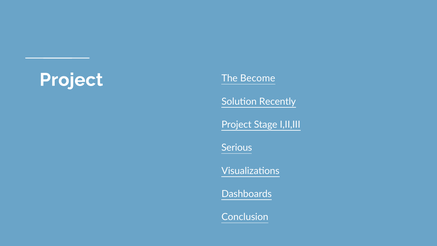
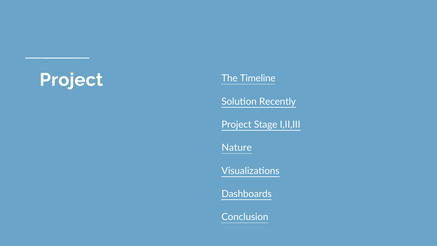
Become: Become -> Timeline (258, 78)
Serious: Serious -> Nature (237, 148)
